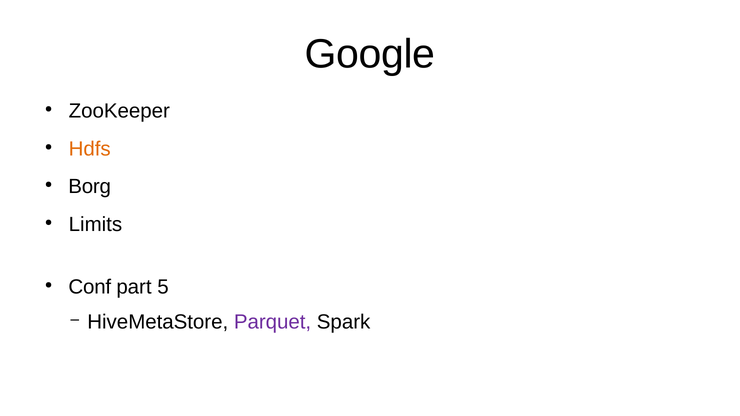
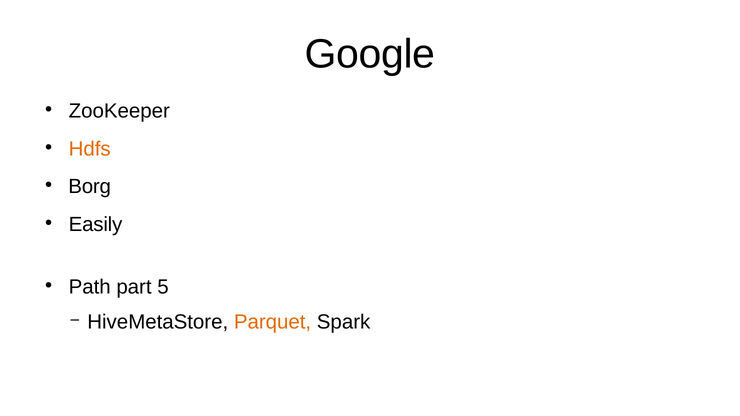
Limits: Limits -> Easily (96, 225)
Conf: Conf -> Path (90, 287)
Parquet colour: purple -> orange (273, 322)
